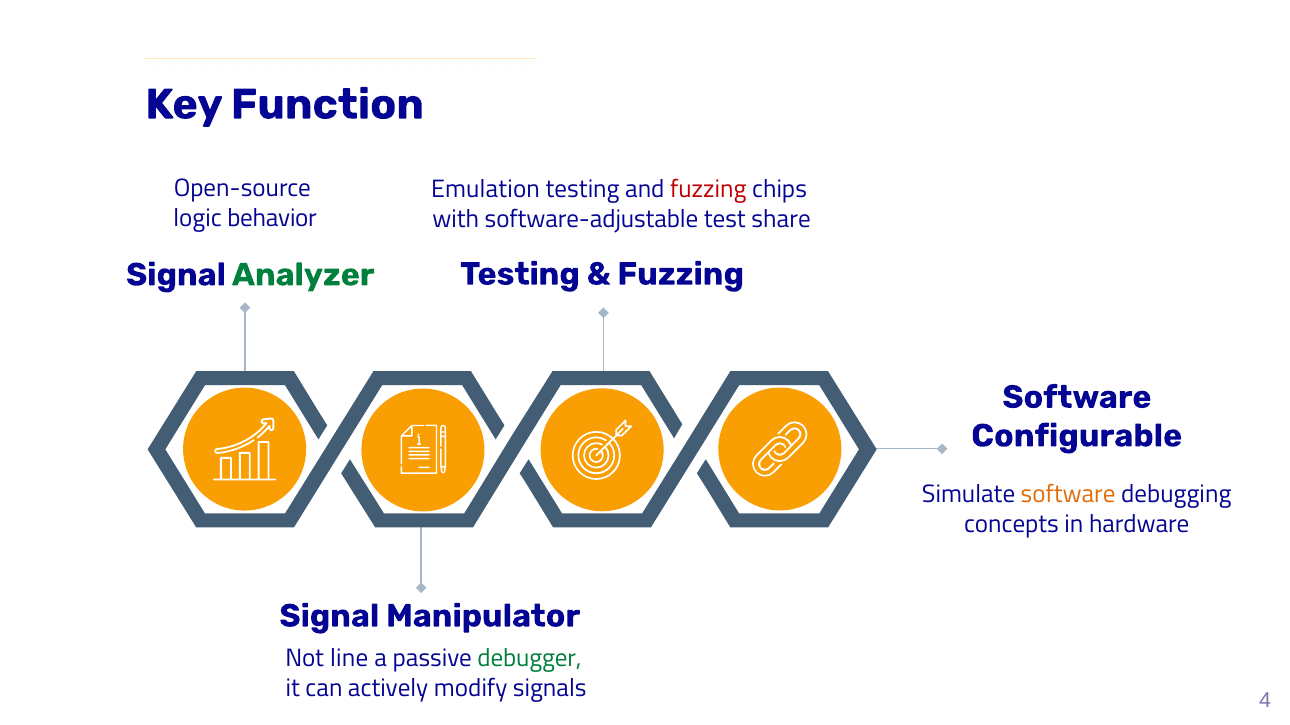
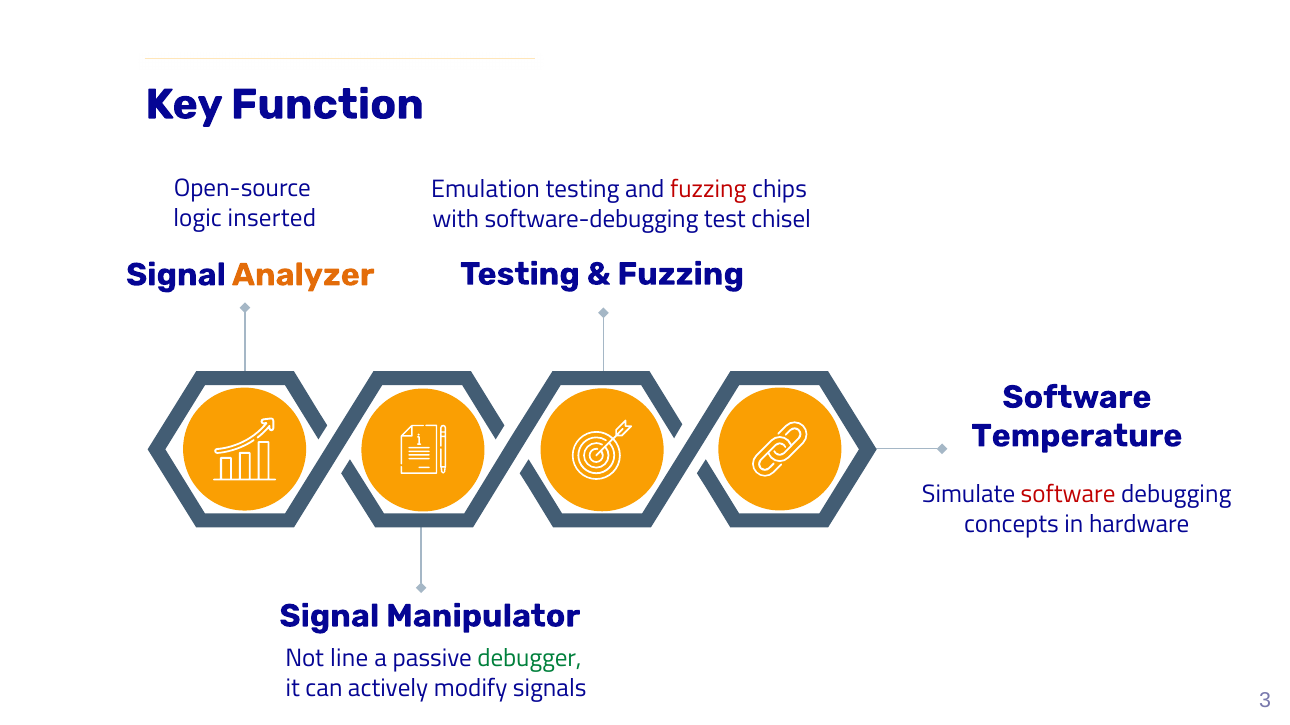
behavior: behavior -> inserted (272, 219)
software-adjustable: software-adjustable -> software-debugging (592, 220)
share: share -> chisel (781, 220)
Analyzer colour: green -> orange (303, 275)
Configurable: Configurable -> Temperature (1077, 436)
software colour: orange -> red (1068, 495)
4: 4 -> 3 (1265, 701)
